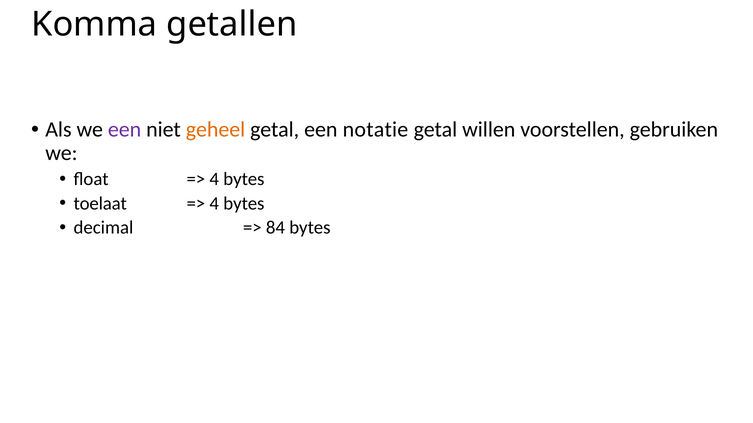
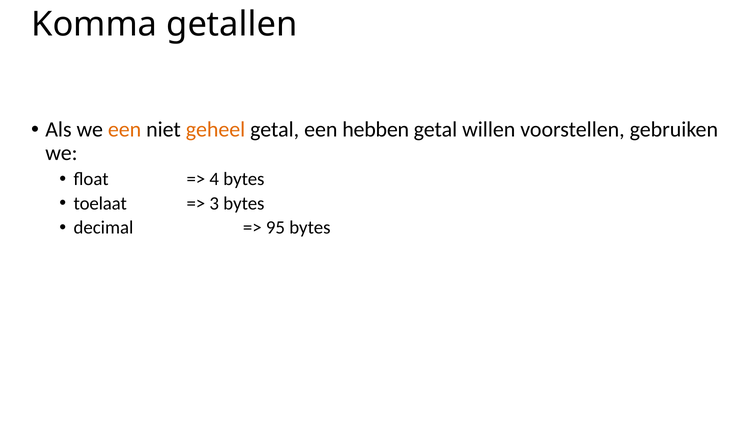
een colour: purple -> orange (125, 130)
notatie: notatie -> hebben (376, 130)
4: 4 -> 3 (214, 204)
84: 84 -> 95 (275, 228)
